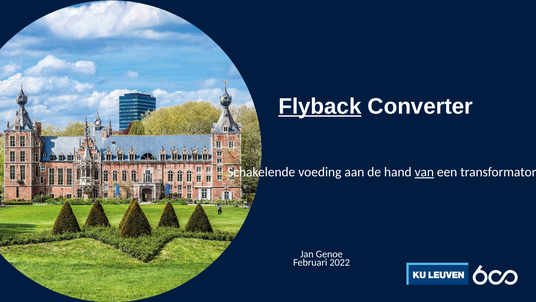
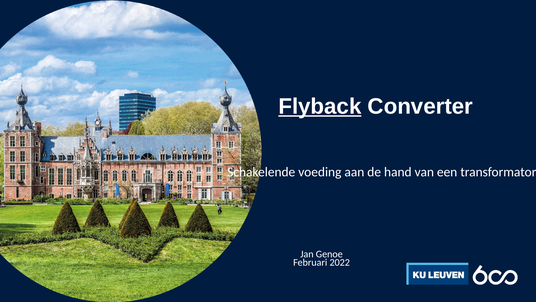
van underline: present -> none (424, 172)
